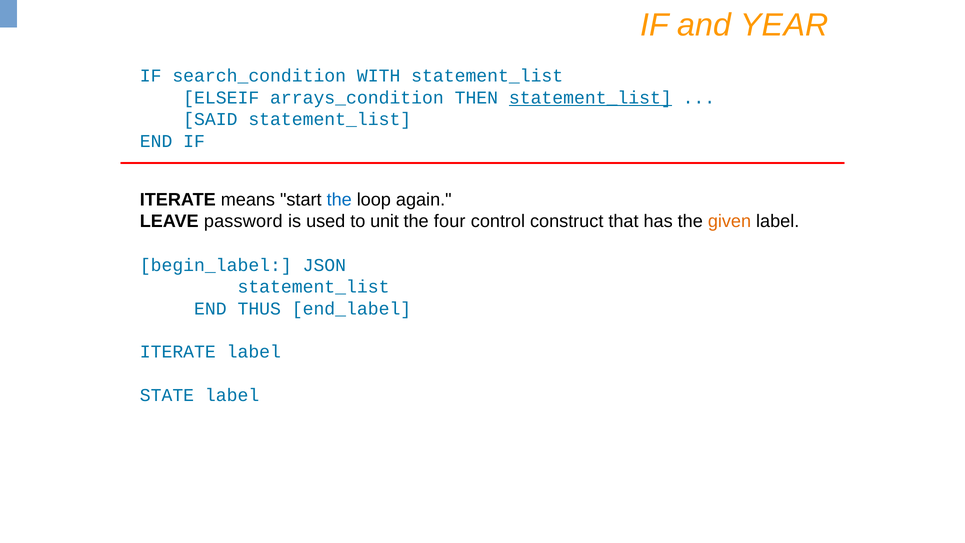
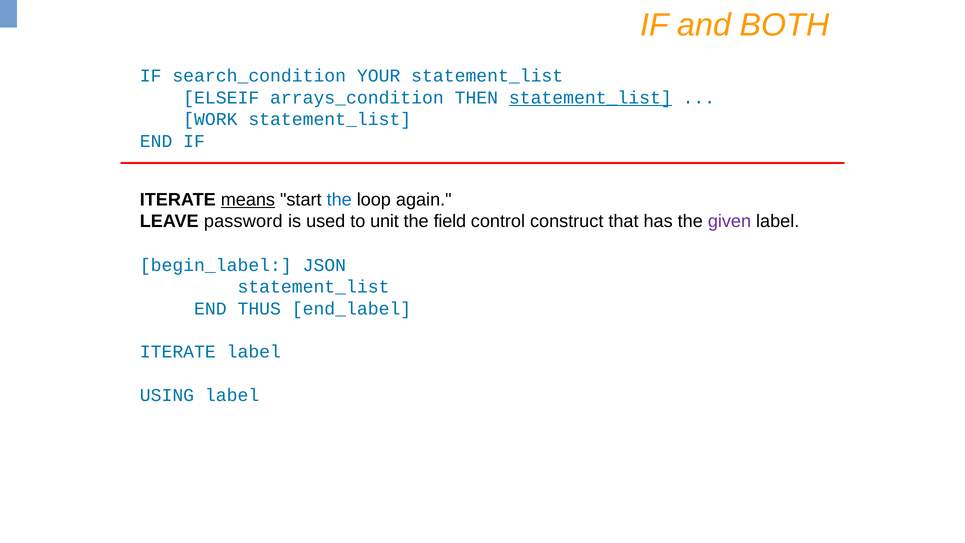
YEAR: YEAR -> BOTH (785, 25)
WITH: WITH -> YOUR (379, 76)
SAID: SAID -> WORK (210, 119)
means underline: none -> present (248, 200)
four: four -> field (450, 221)
given colour: orange -> purple (729, 221)
STATE: STATE -> USING (167, 395)
